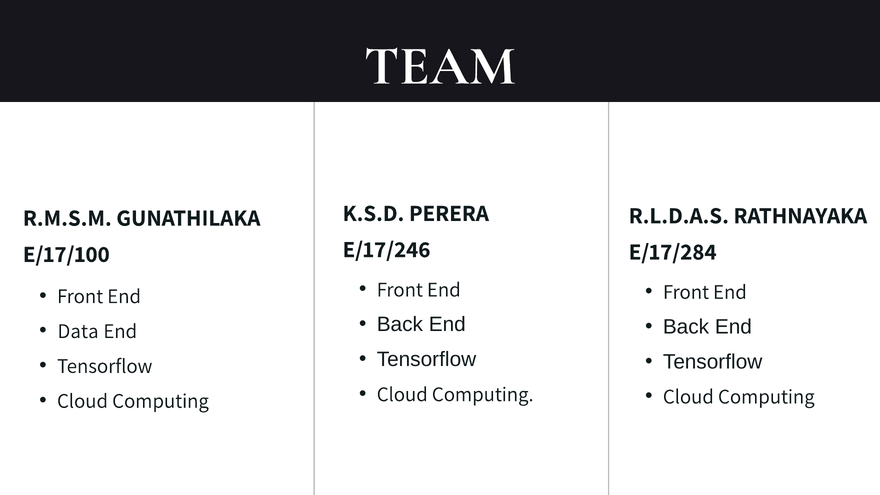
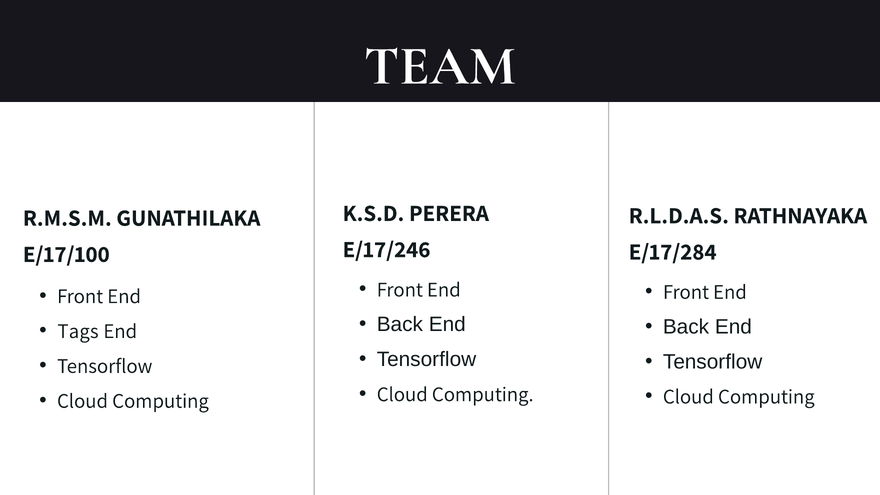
Data: Data -> Tags (78, 331)
